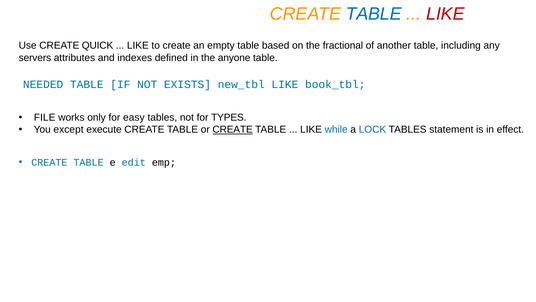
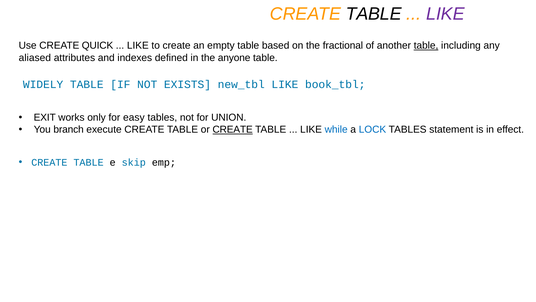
TABLE colour: blue -> black (374, 14)
LIKE colour: red -> purple (445, 14)
table underline: none -> present (426, 46)
servers: servers -> aliased (35, 58)
NEEDED: NEEDED -> WIDELY (43, 84)
FILE: FILE -> EXIT (45, 117)
TYPES: TYPES -> UNION (229, 117)
except: except -> branch (69, 129)
edit: edit -> skip (134, 162)
